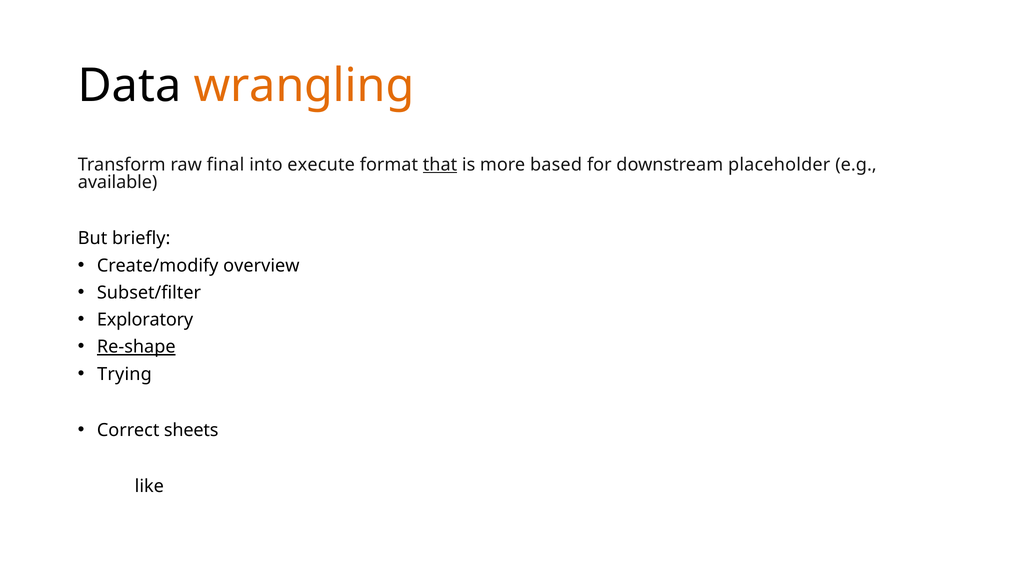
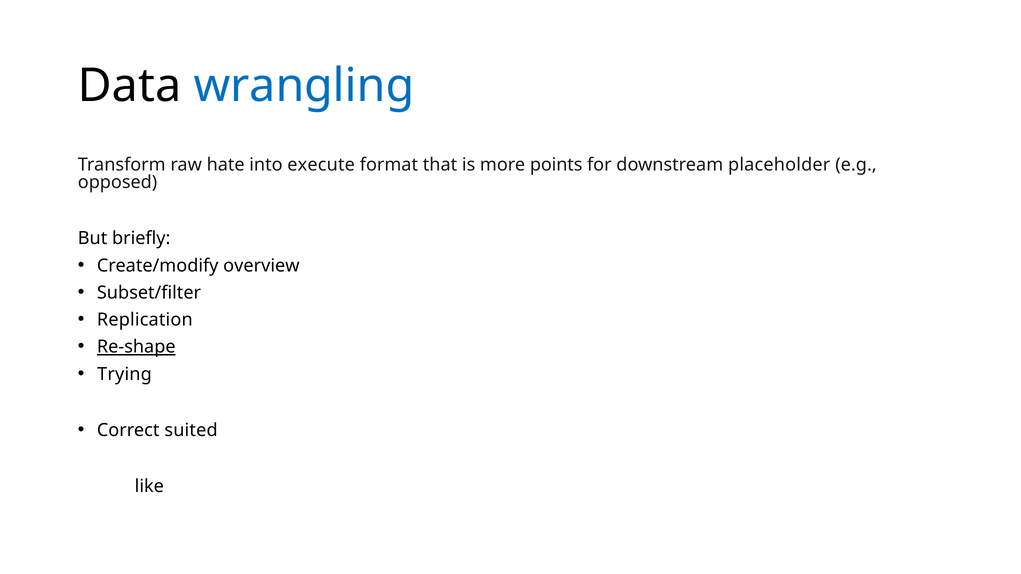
wrangling colour: orange -> blue (304, 86)
final: final -> hate (226, 165)
that underline: present -> none (440, 165)
based: based -> points (556, 165)
available: available -> opposed (118, 182)
Exploratory: Exploratory -> Replication (145, 320)
sheets: sheets -> suited (191, 431)
